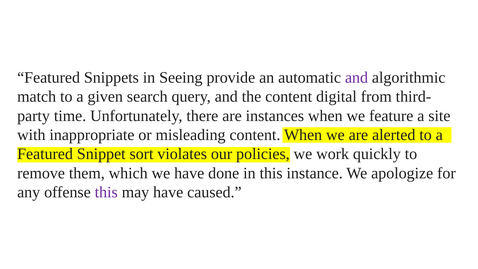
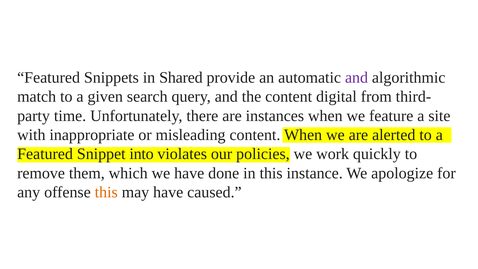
Seeing: Seeing -> Shared (181, 77)
sort: sort -> into (142, 154)
this colour: purple -> orange (106, 192)
